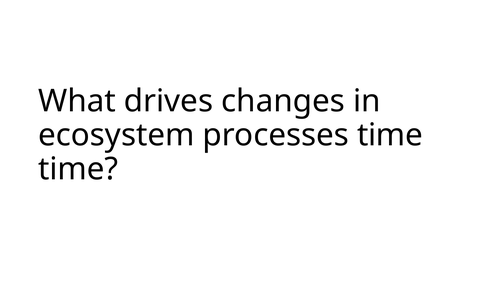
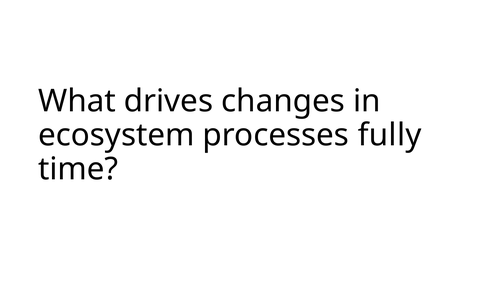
processes time: time -> fully (390, 135)
